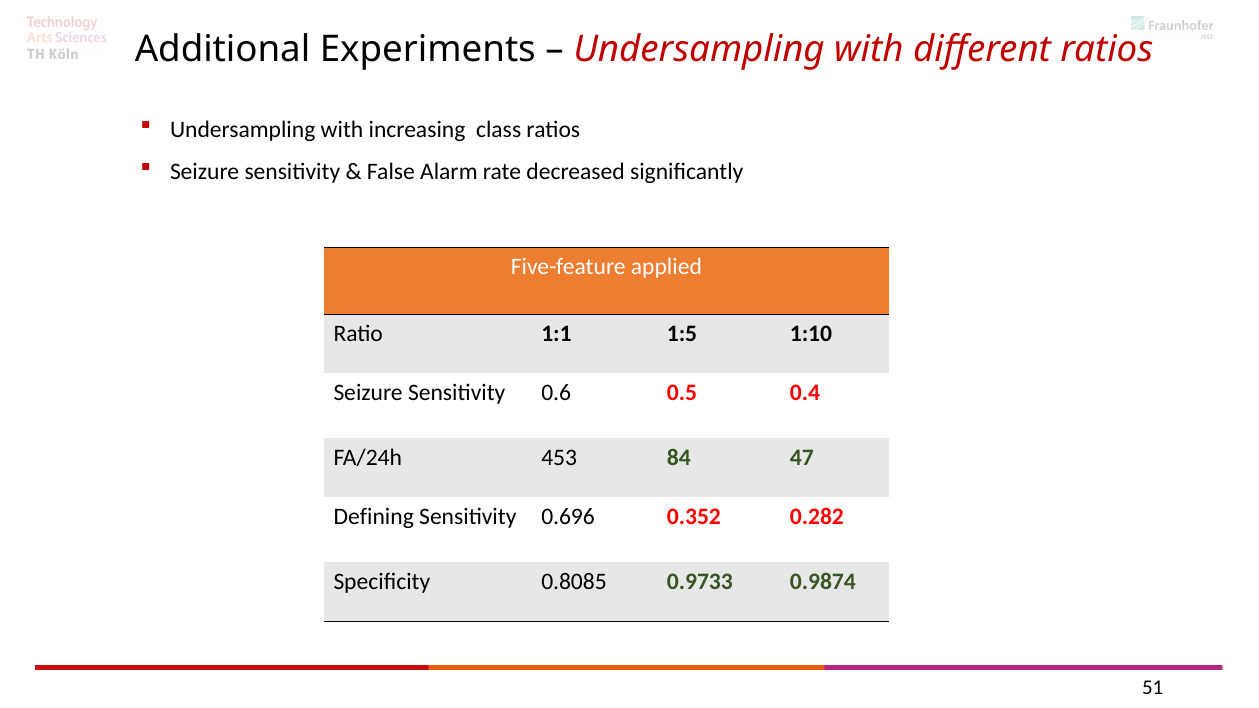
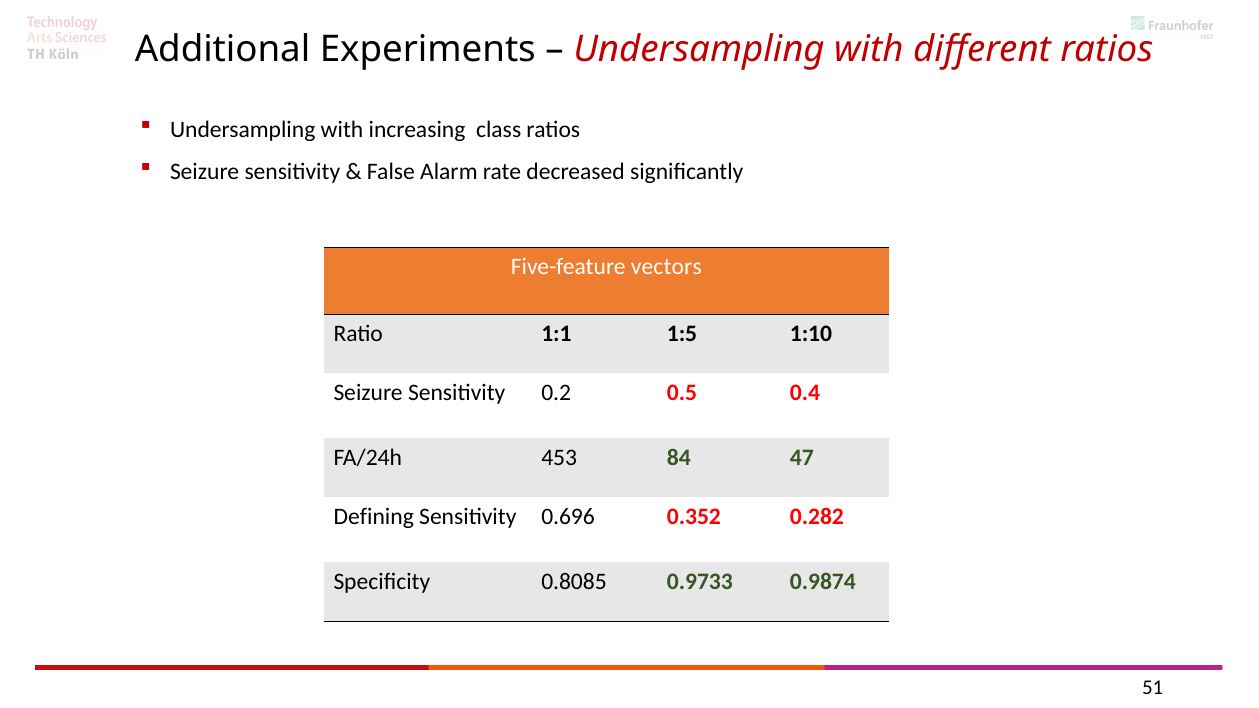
applied: applied -> vectors (666, 267)
0.6: 0.6 -> 0.2 (556, 393)
